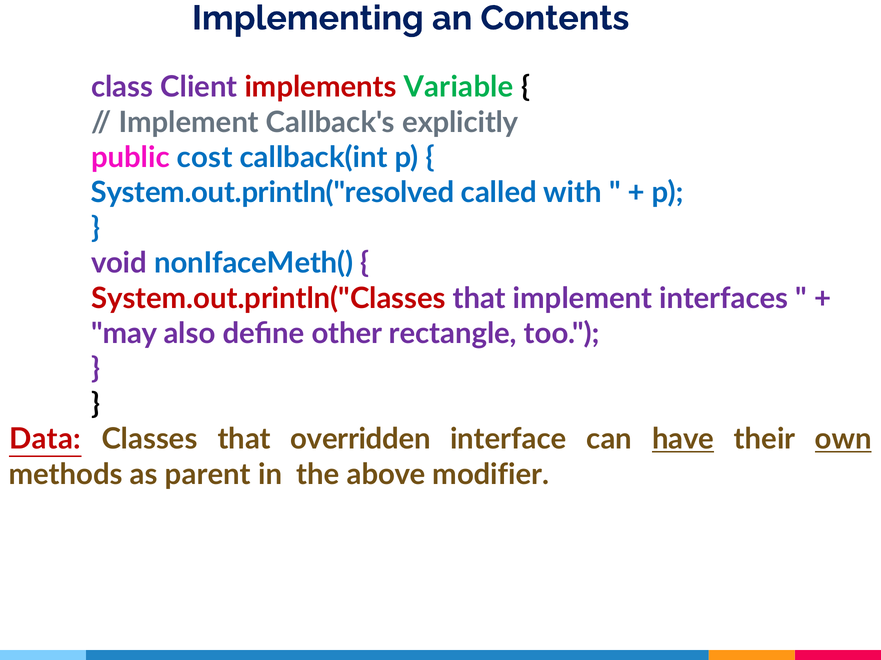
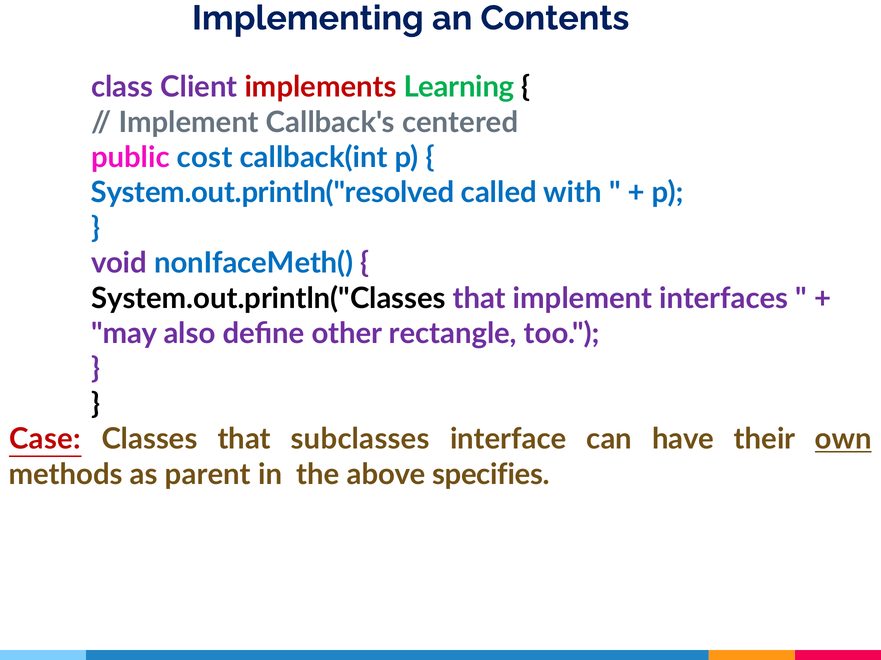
Variable: Variable -> Learning (459, 87)
explicitly: explicitly -> centered (460, 122)
System.out.println("Classes colour: red -> black (268, 299)
Data: Data -> Case (45, 440)
overridden: overridden -> subclasses (360, 440)
have underline: present -> none (683, 440)
modifier: modifier -> specifies (491, 475)
